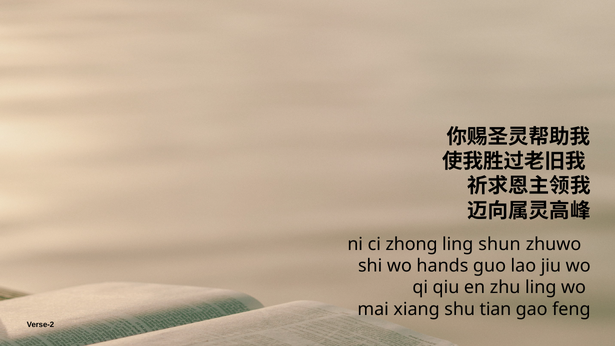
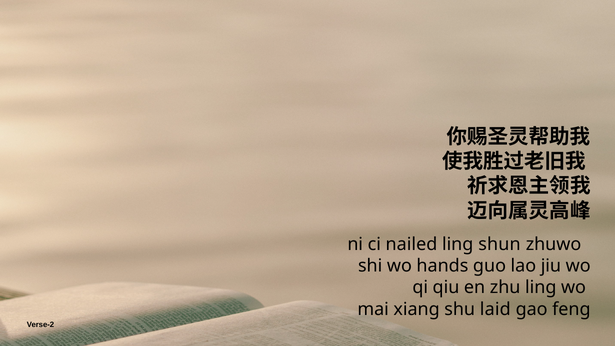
zhong: zhong -> nailed (411, 244)
tian: tian -> laid (495, 309)
